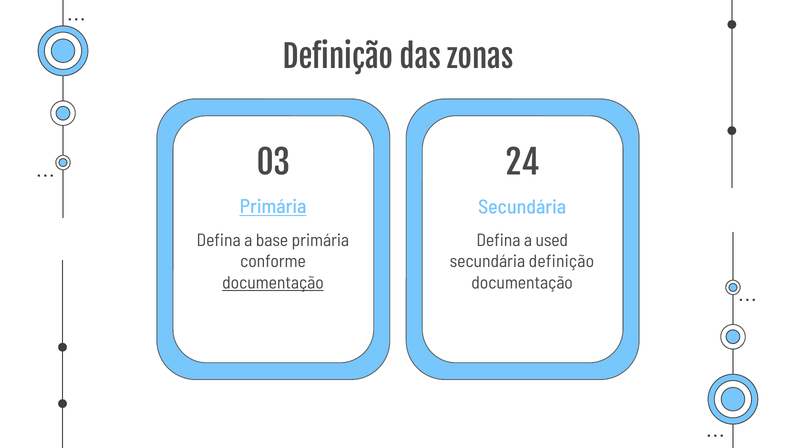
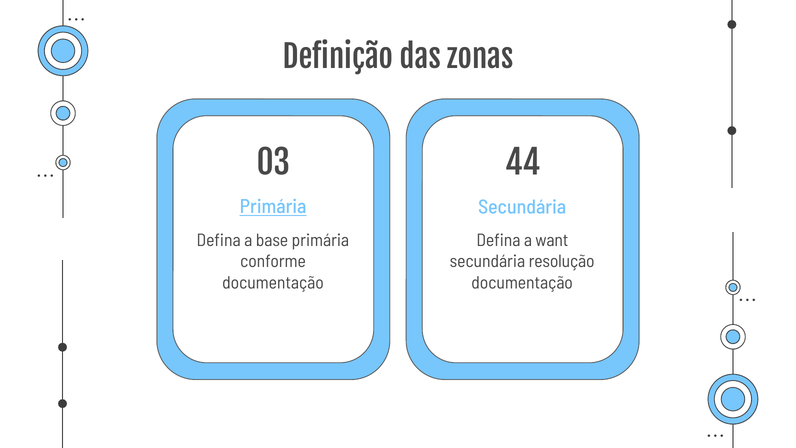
24: 24 -> 44 (523, 164)
used: used -> want (552, 240)
definição: definição -> resolução (562, 262)
documentação underline: present -> none (273, 283)
